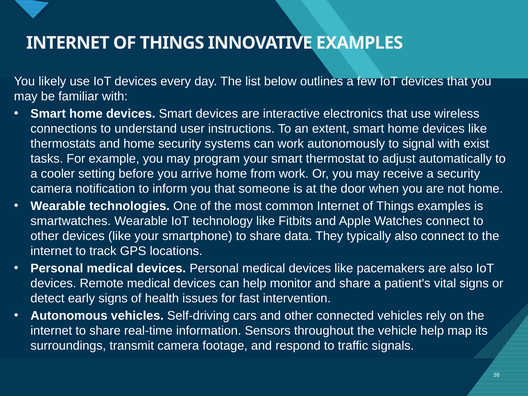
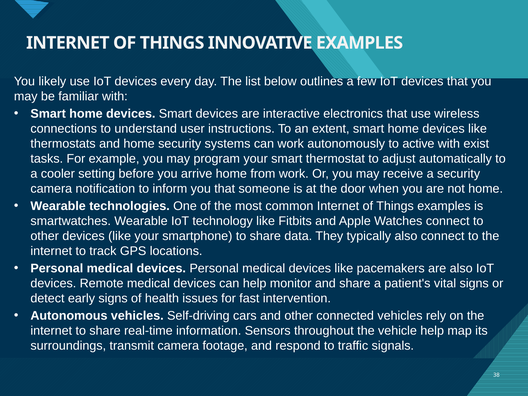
signal: signal -> active (418, 144)
